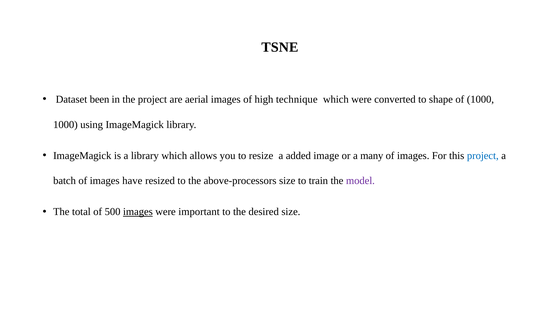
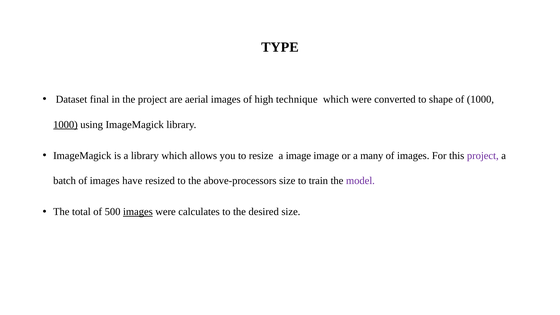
TSNE: TSNE -> TYPE (280, 47)
been: been -> final (99, 99)
1000 underline: none -> present (65, 125)
a added: added -> image (298, 156)
project colour: blue -> purple (483, 156)
important: important -> calculates (199, 212)
